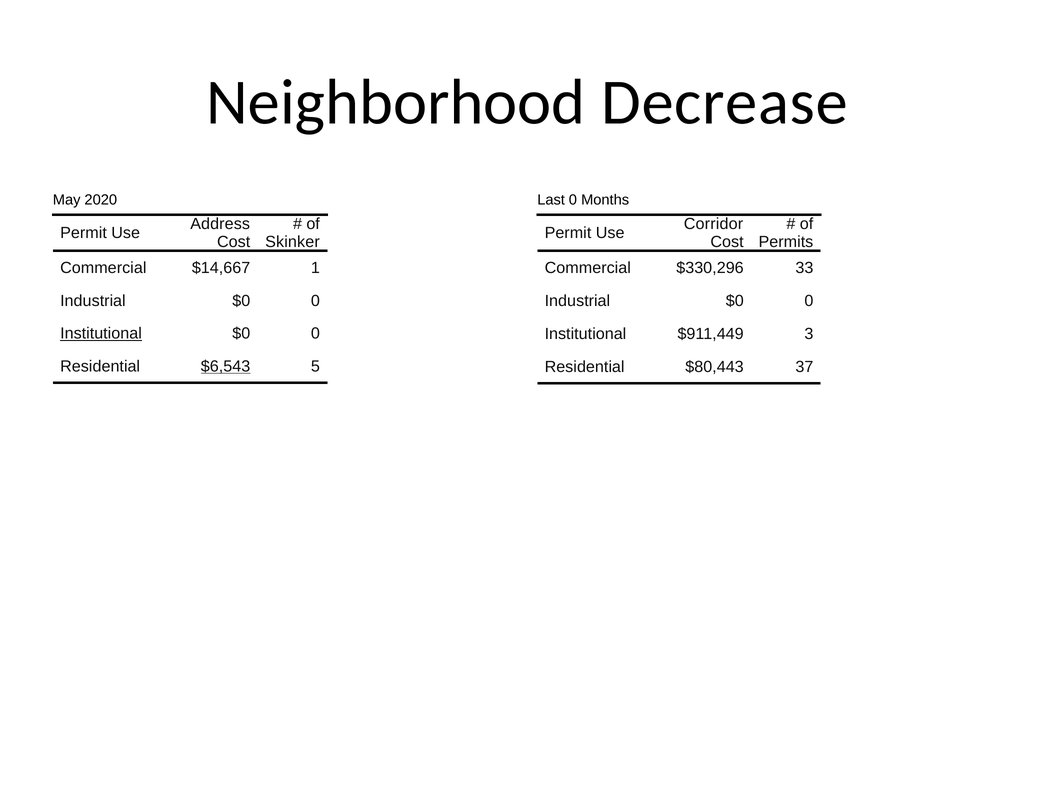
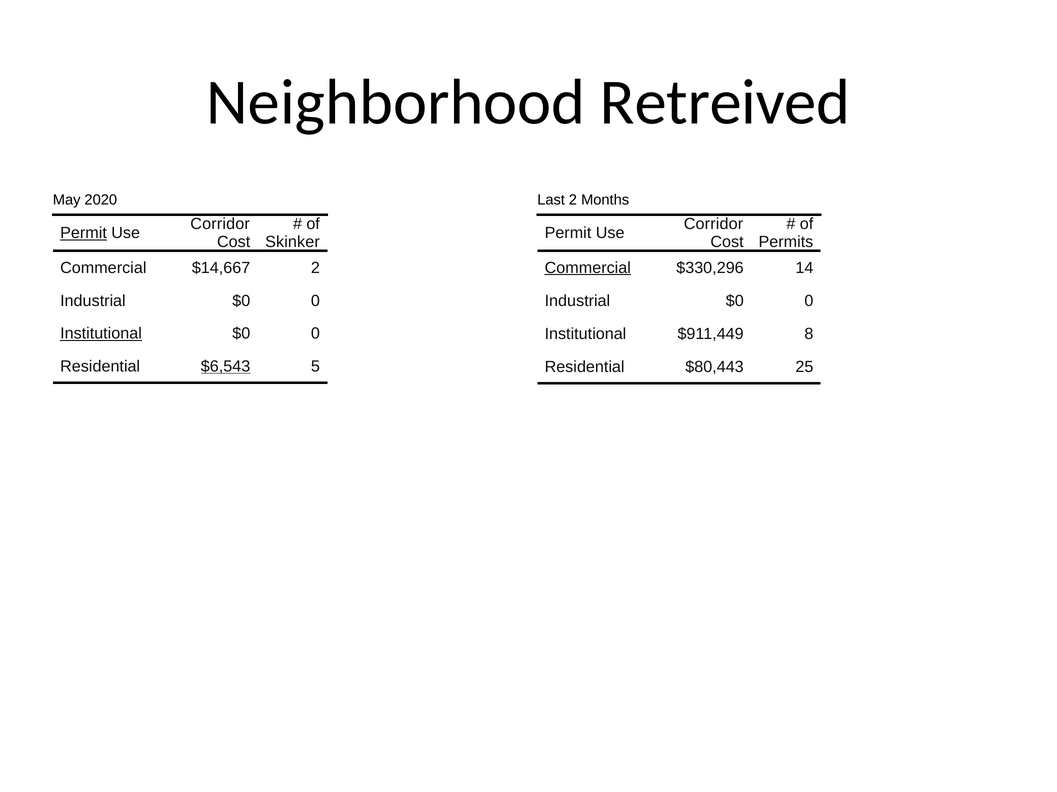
Decrease: Decrease -> Retreived (725, 102)
Last 0: 0 -> 2 (573, 200)
Address: Address -> Corridor (220, 224)
Permit underline: none -> present (84, 233)
$14,667 1: 1 -> 2 (315, 268)
Commercial underline: none -> present (588, 268)
33: 33 -> 14 (804, 268)
3: 3 -> 8 (809, 334)
37: 37 -> 25 (804, 367)
